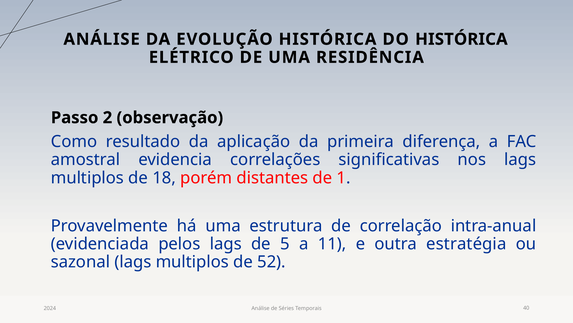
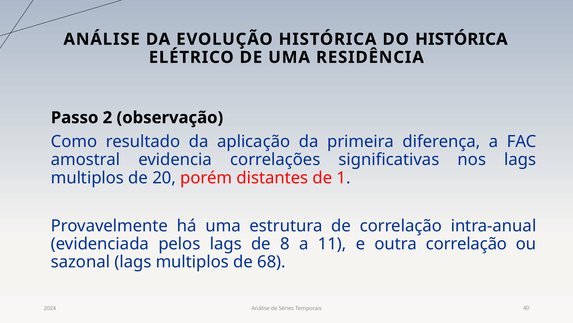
18: 18 -> 20 (164, 177)
5: 5 -> 8 (285, 243)
outra estratégia: estratégia -> correlação (466, 243)
52: 52 -> 68 (271, 261)
